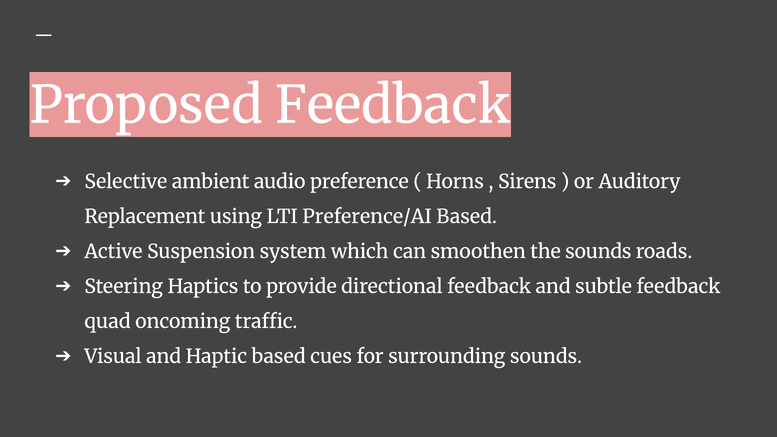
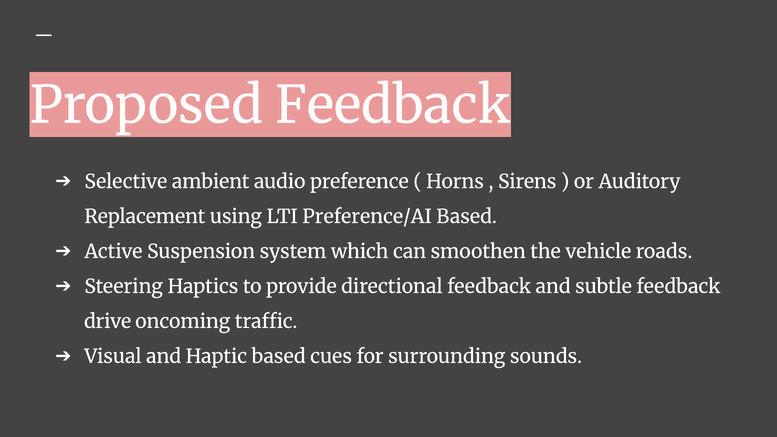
the sounds: sounds -> vehicle (598, 252)
quad: quad -> drive (108, 322)
